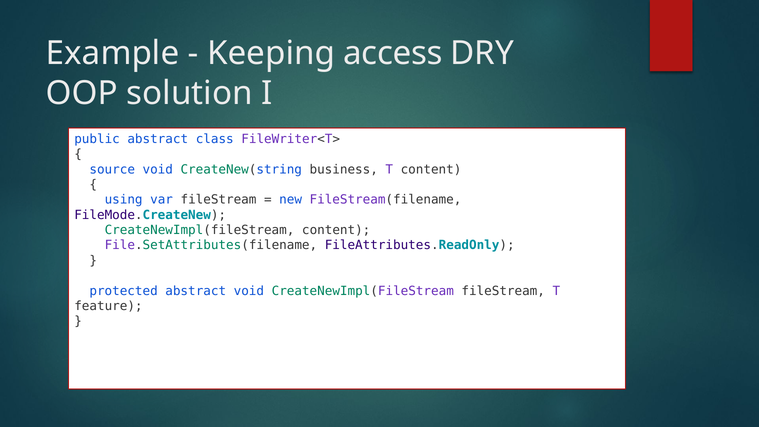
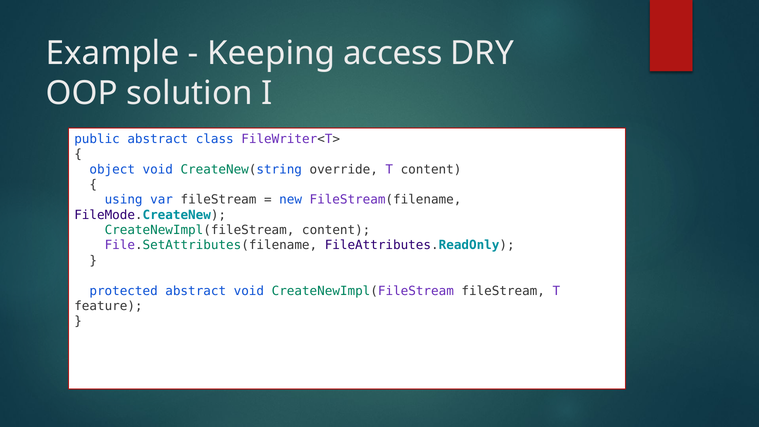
source: source -> object (112, 169)
business: business -> override (344, 169)
